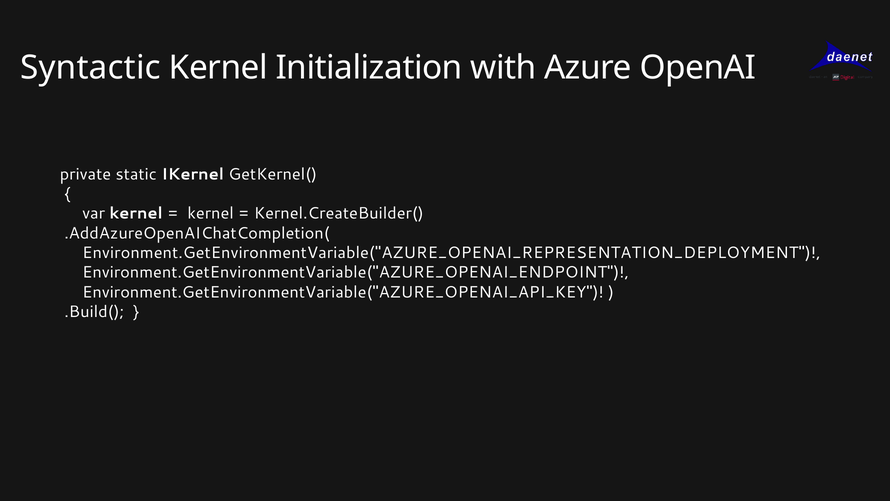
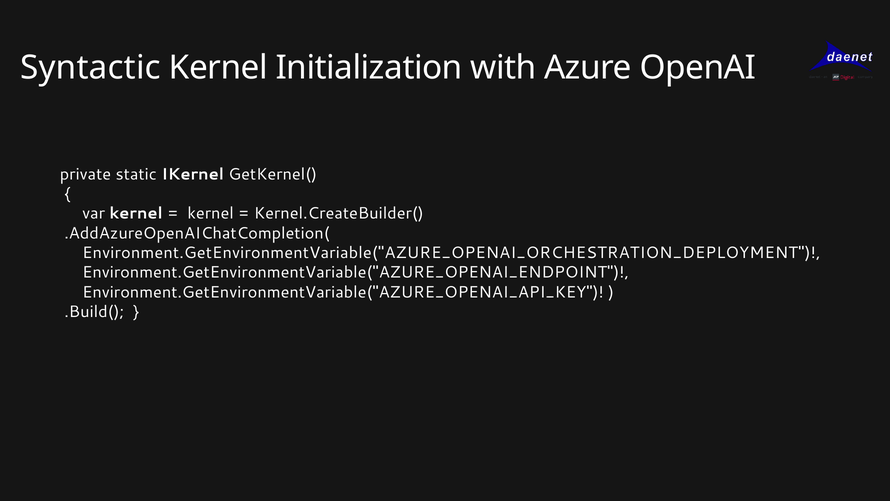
Environment.GetEnvironmentVariable("AZURE_OPENAI_REPRESENTATION_DEPLOYMENT: Environment.GetEnvironmentVariable("AZURE_OPENAI_REPRESENTATION_DEPLOYMENT -> Environment.GetEnvironmentVariable("AZURE_OPENAI_ORCHESTRATION_DEPLOYMENT (451, 253)
